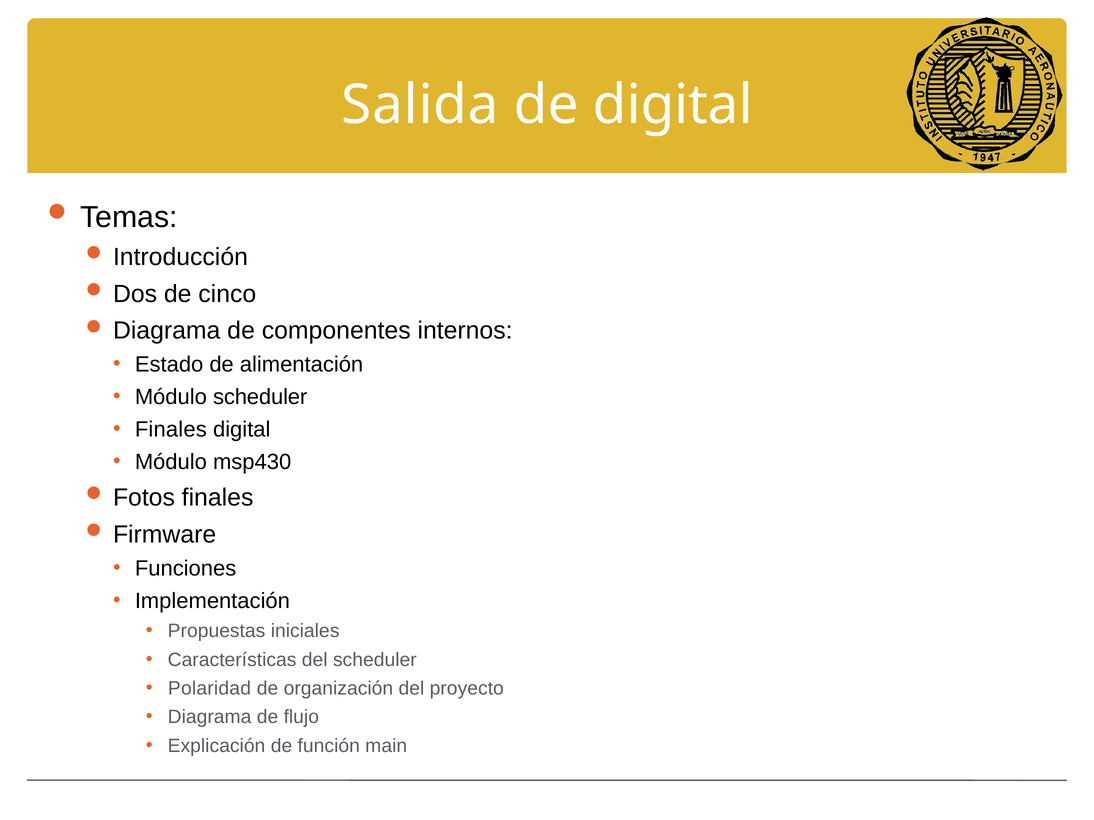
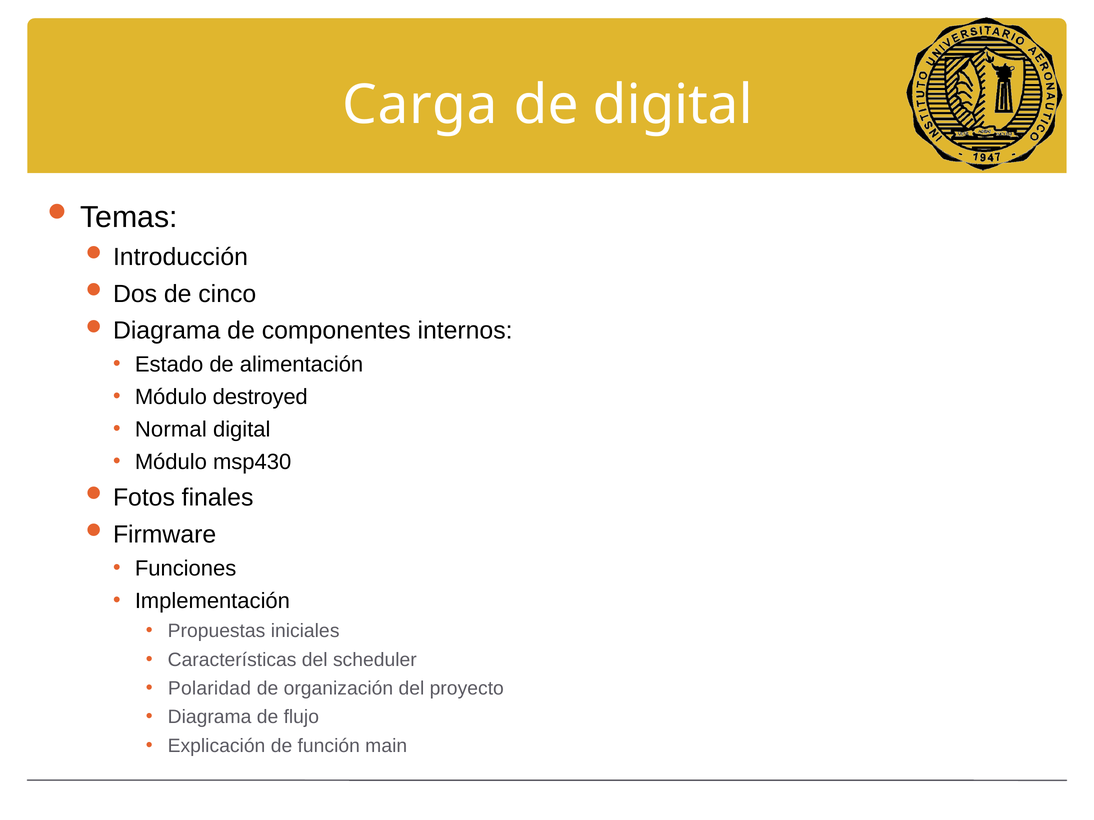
Salida: Salida -> Carga (420, 105)
Módulo scheduler: scheduler -> destroyed (260, 397)
Finales: Finales -> Normal (171, 430)
